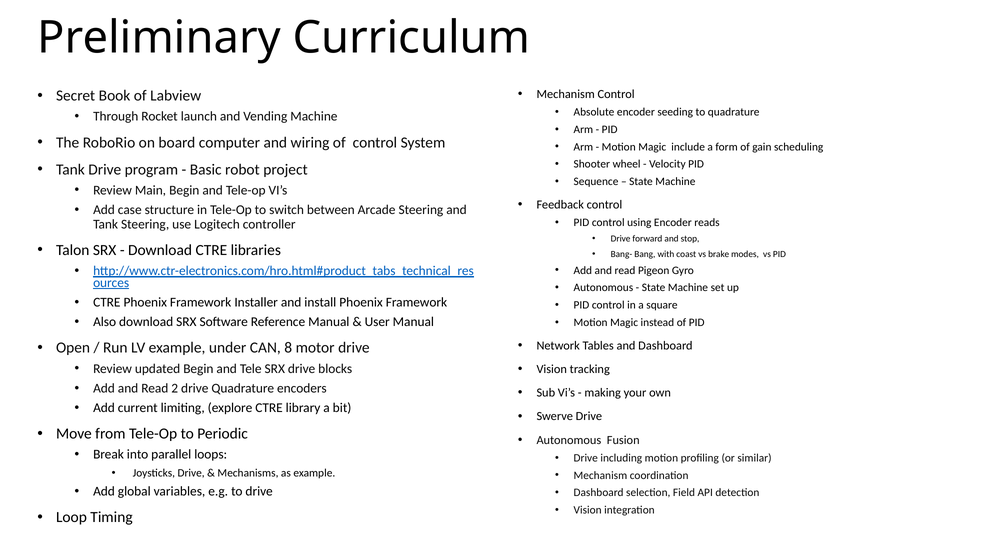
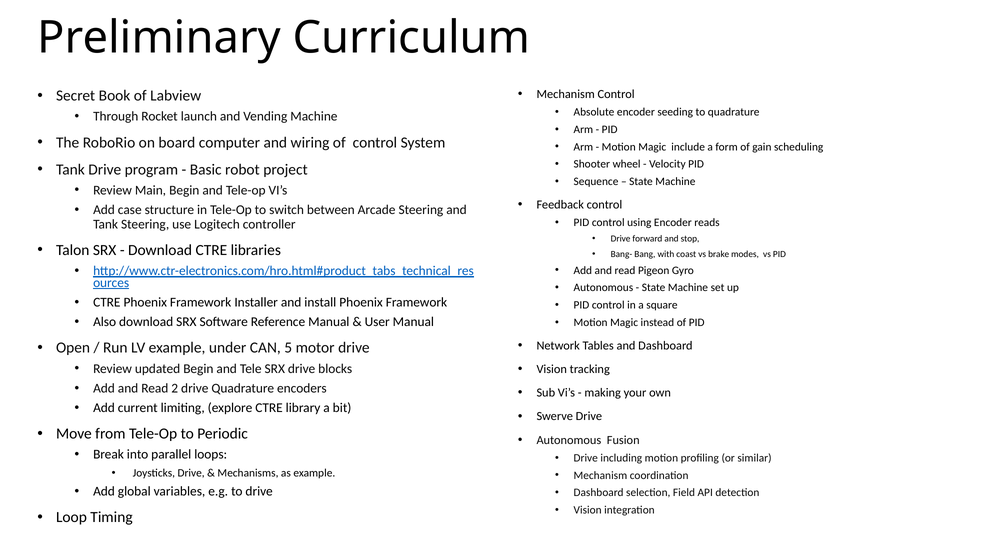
8: 8 -> 5 (288, 348)
